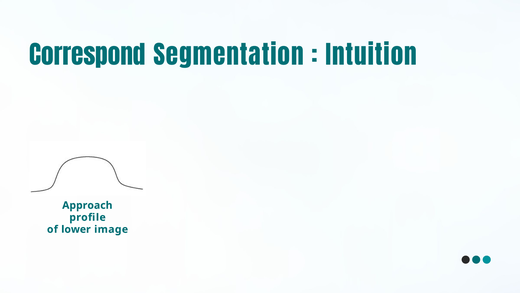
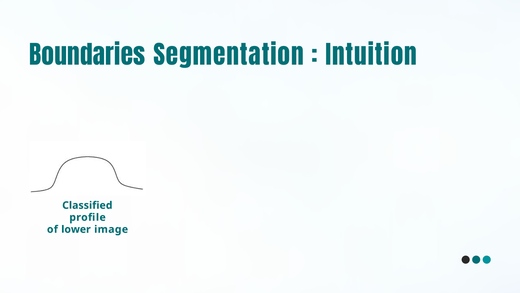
Correspond: Correspond -> Boundaries (87, 56)
Approach: Approach -> Classified (87, 205)
